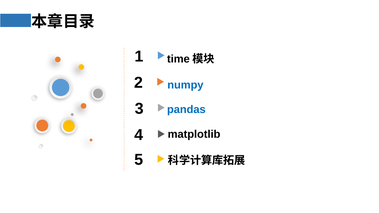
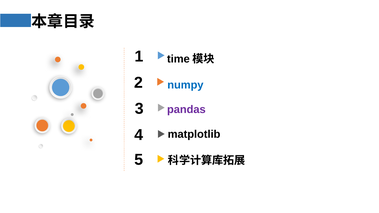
pandas colour: blue -> purple (186, 110)
